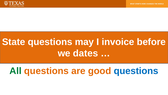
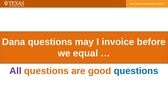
State: State -> Dana (14, 42)
dates: dates -> equal (85, 53)
All colour: green -> purple (15, 71)
